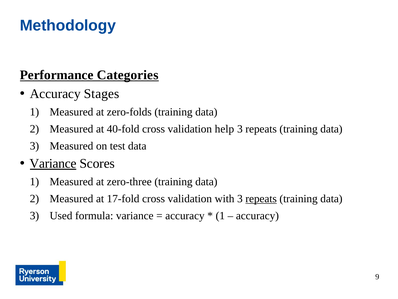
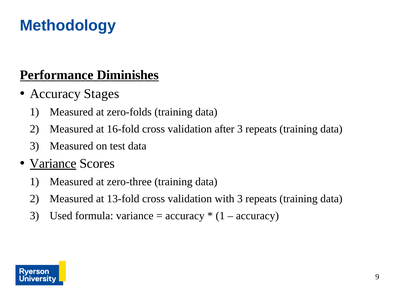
Categories: Categories -> Diminishes (128, 75)
40-fold: 40-fold -> 16-fold (123, 129)
help: help -> after (225, 129)
17-fold: 17-fold -> 13-fold (123, 198)
repeats underline: present -> none (261, 198)
